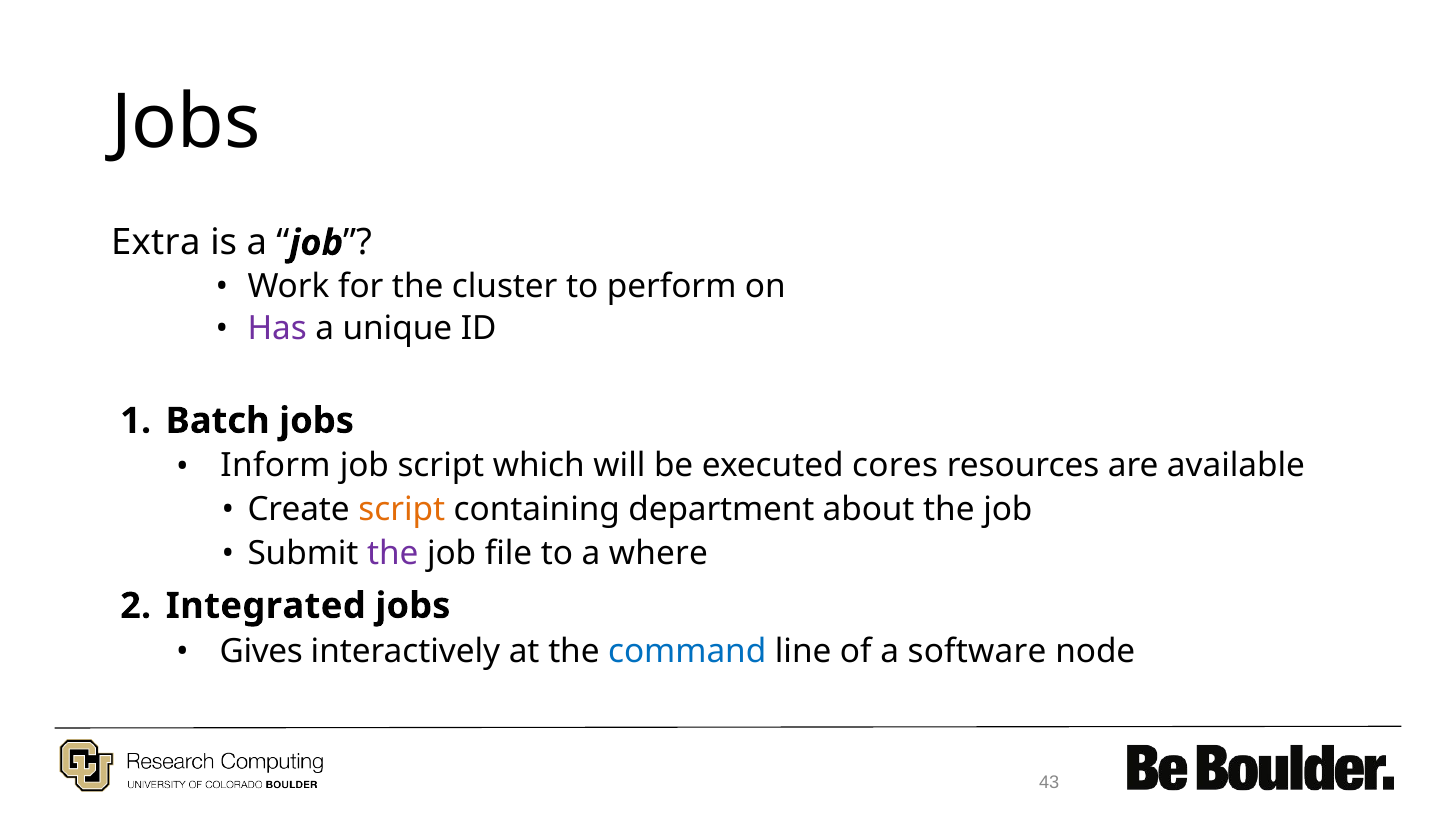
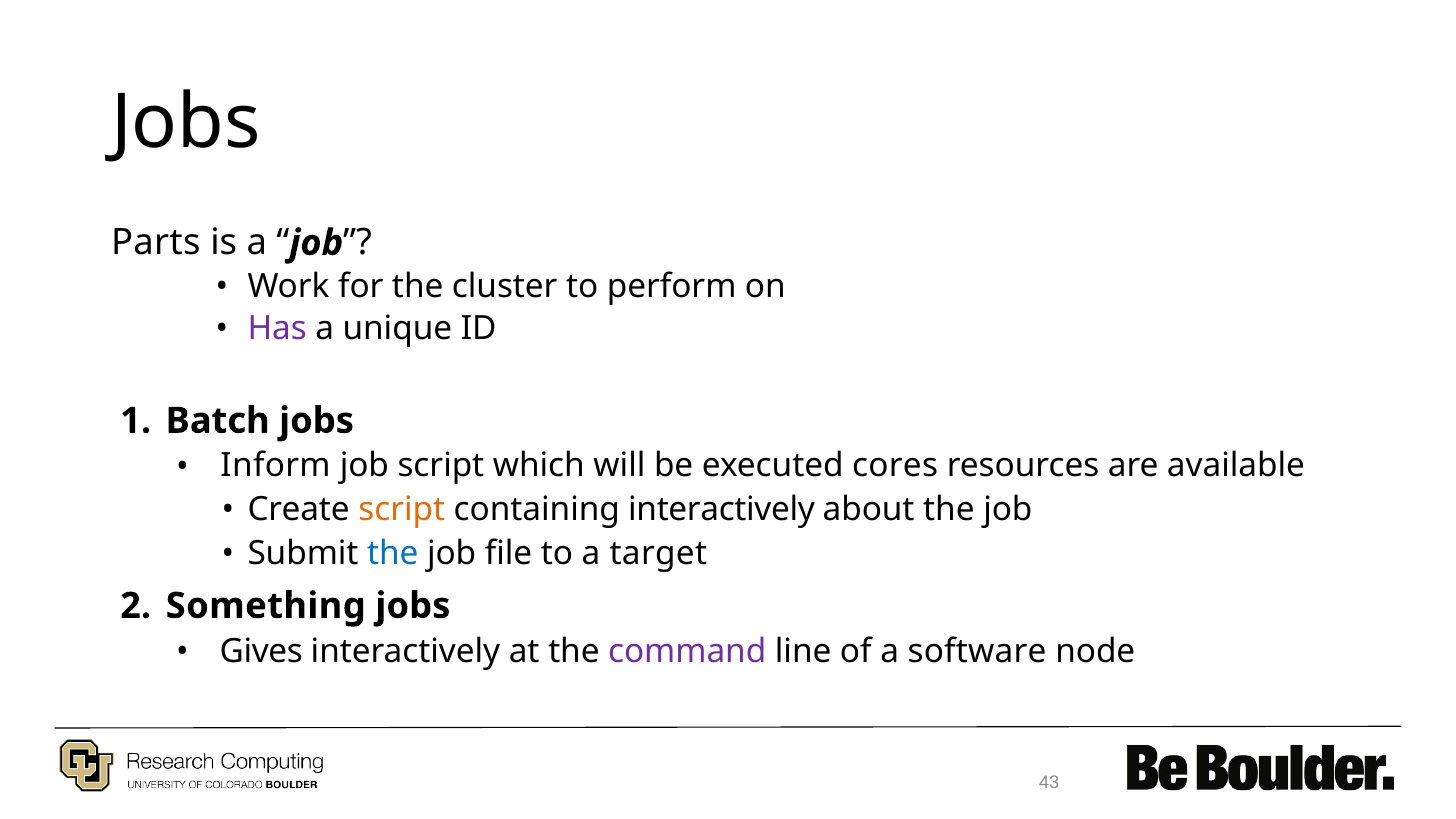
Extra: Extra -> Parts (156, 243)
containing department: department -> interactively (722, 509)
the colour: purple -> blue (393, 553)
where: where -> target (658, 553)
Integrated: Integrated -> Something (266, 606)
command colour: blue -> purple (687, 651)
